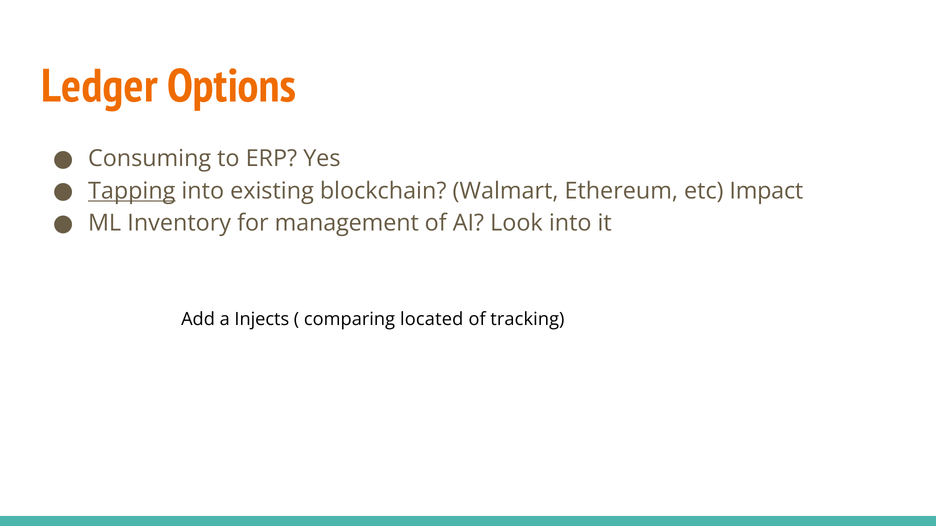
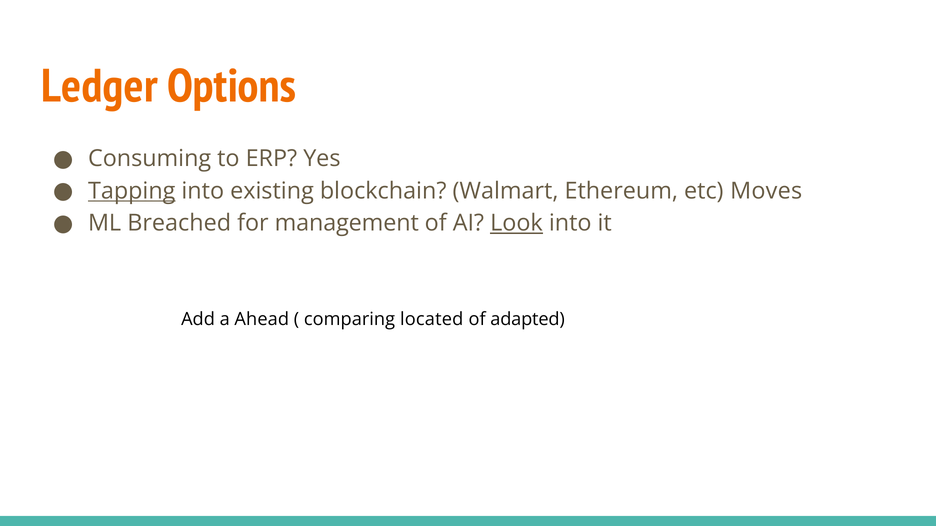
Impact: Impact -> Moves (766, 191)
Inventory: Inventory -> Breached (179, 223)
Look underline: none -> present (516, 223)
Injects: Injects -> Ahead (262, 320)
tracking: tracking -> adapted (528, 320)
